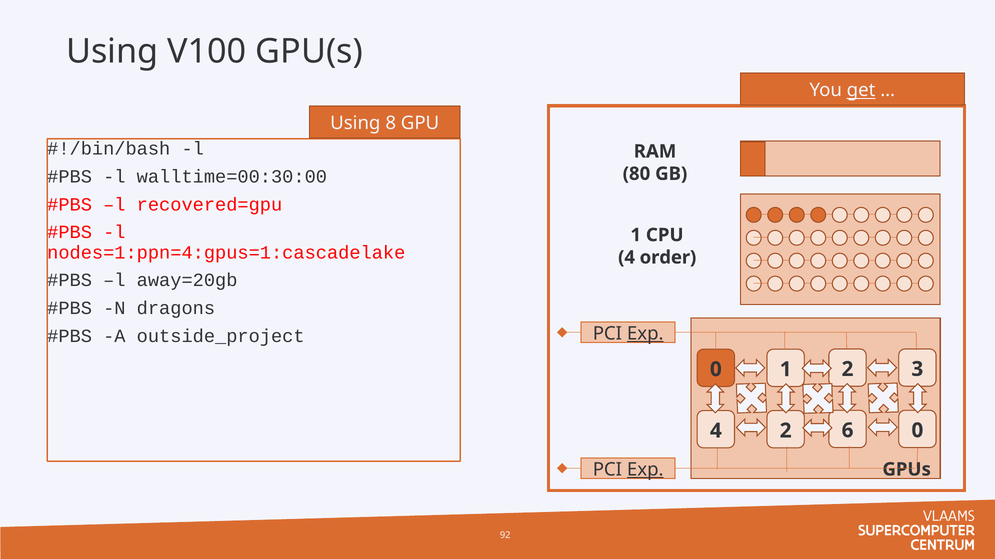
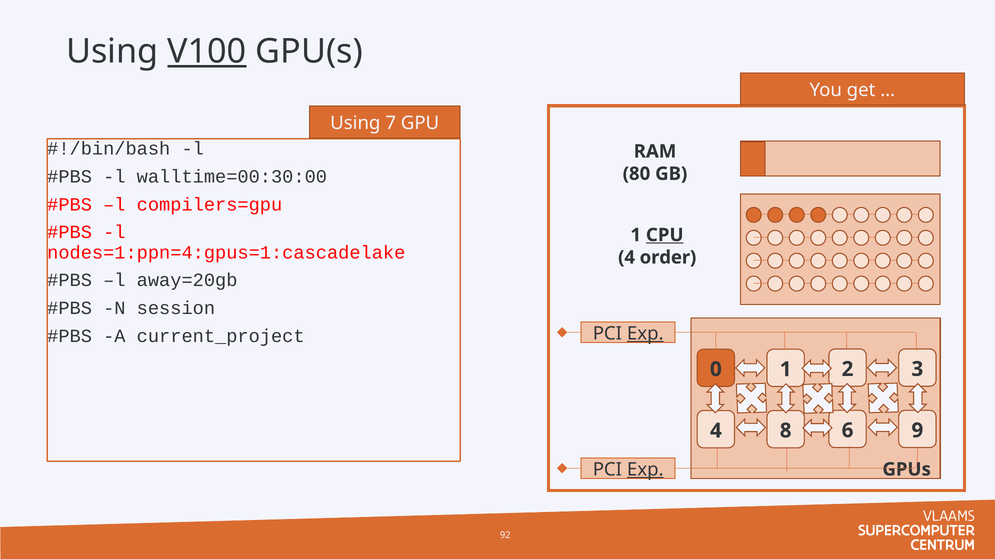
V100 underline: none -> present (207, 52)
get underline: present -> none (861, 90)
8: 8 -> 7 (391, 123)
recovered=gpu: recovered=gpu -> compilers=gpu (209, 205)
CPU underline: none -> present (665, 235)
dragons: dragons -> session (176, 309)
outside_project: outside_project -> current_project (221, 337)
6 0: 0 -> 9 (917, 431)
4 2: 2 -> 8 (786, 431)
